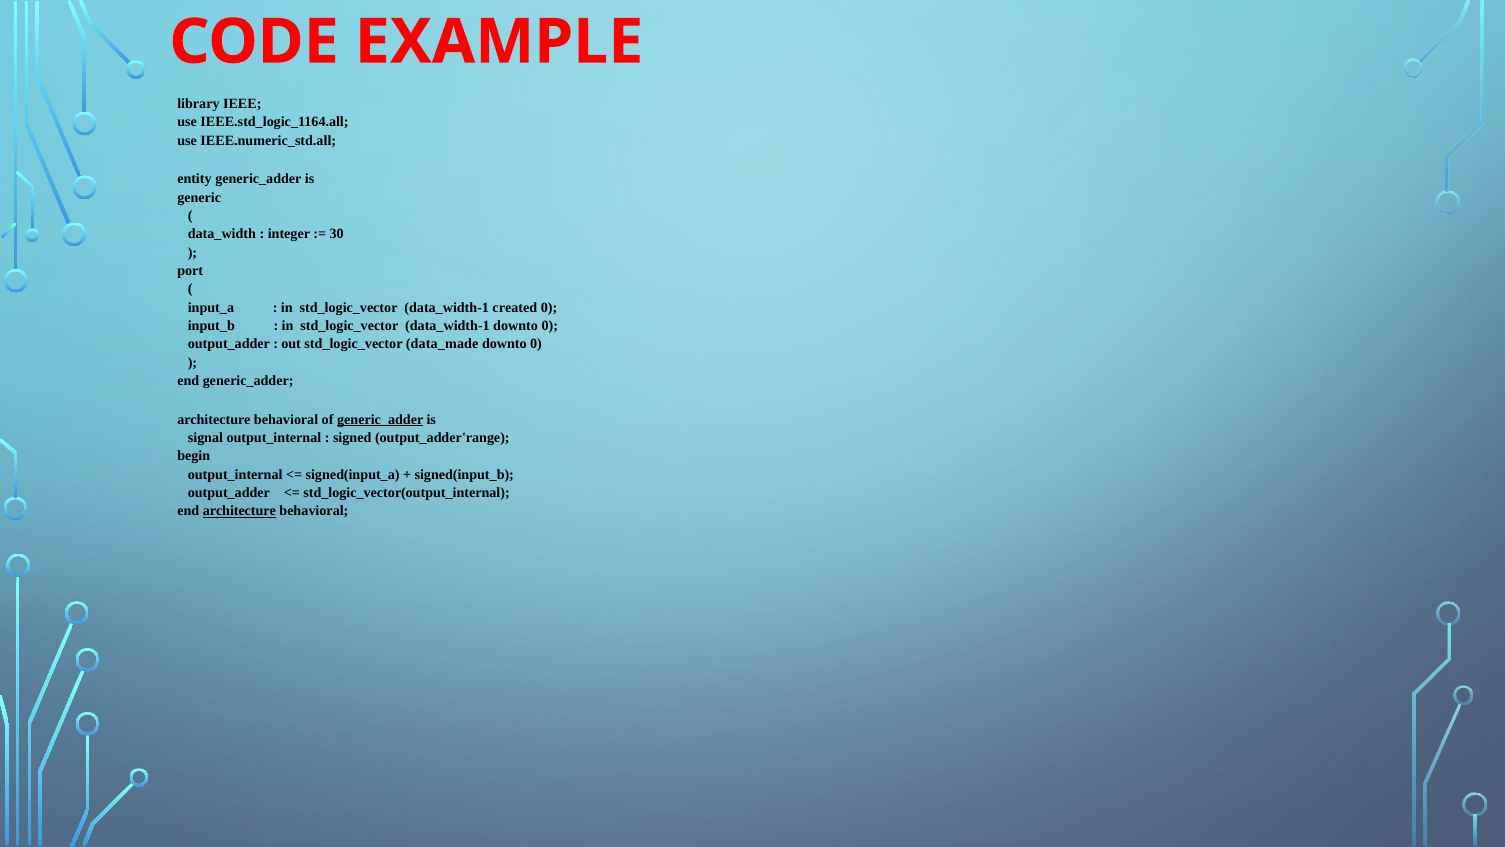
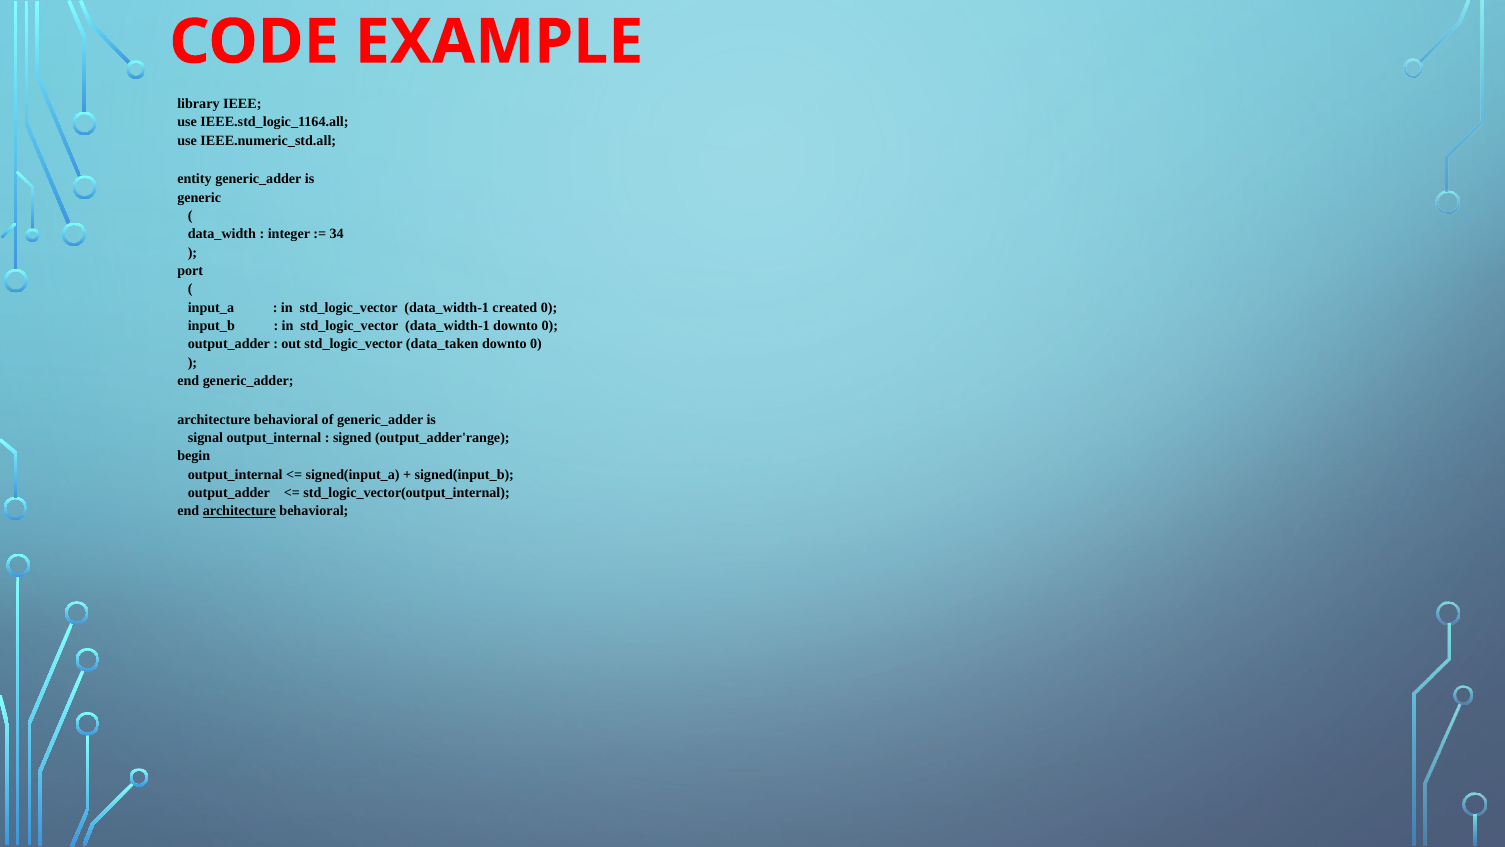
30: 30 -> 34 (337, 234)
data_made: data_made -> data_taken (442, 344)
generic_adder underline: present -> none (380, 419)
